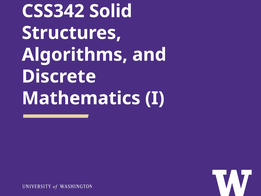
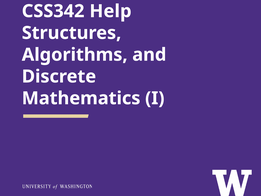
Solid: Solid -> Help (110, 11)
